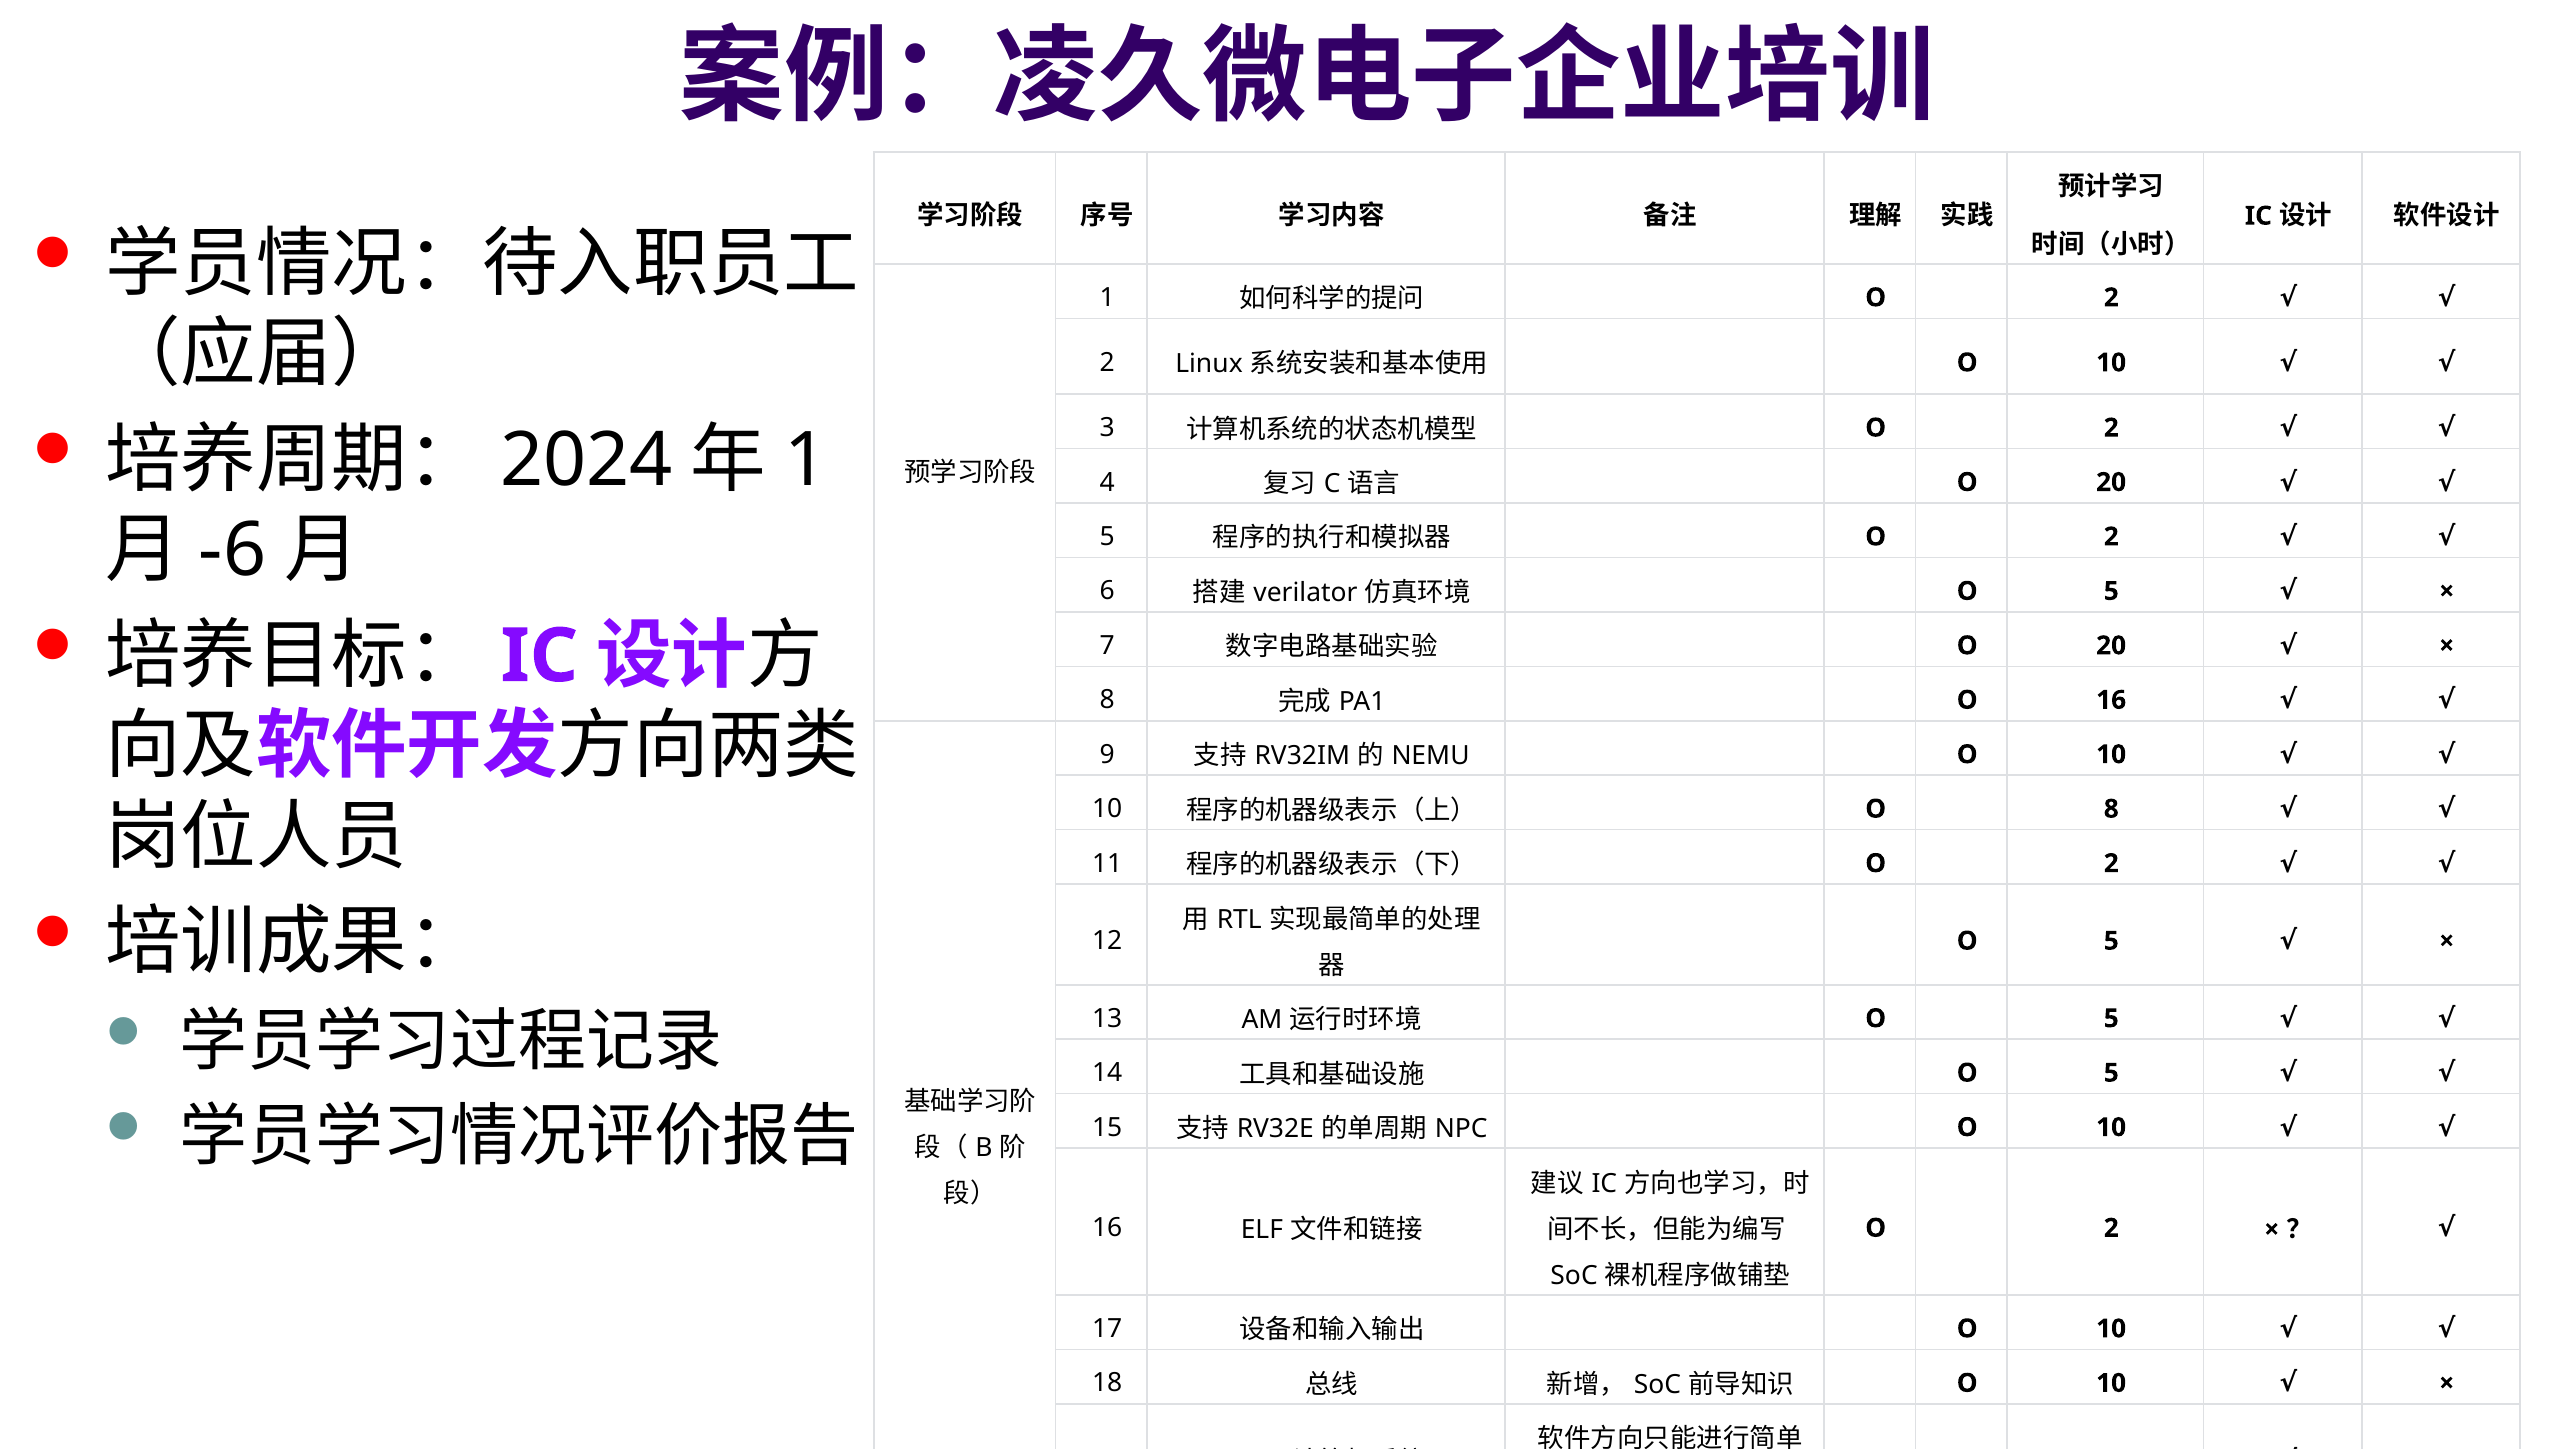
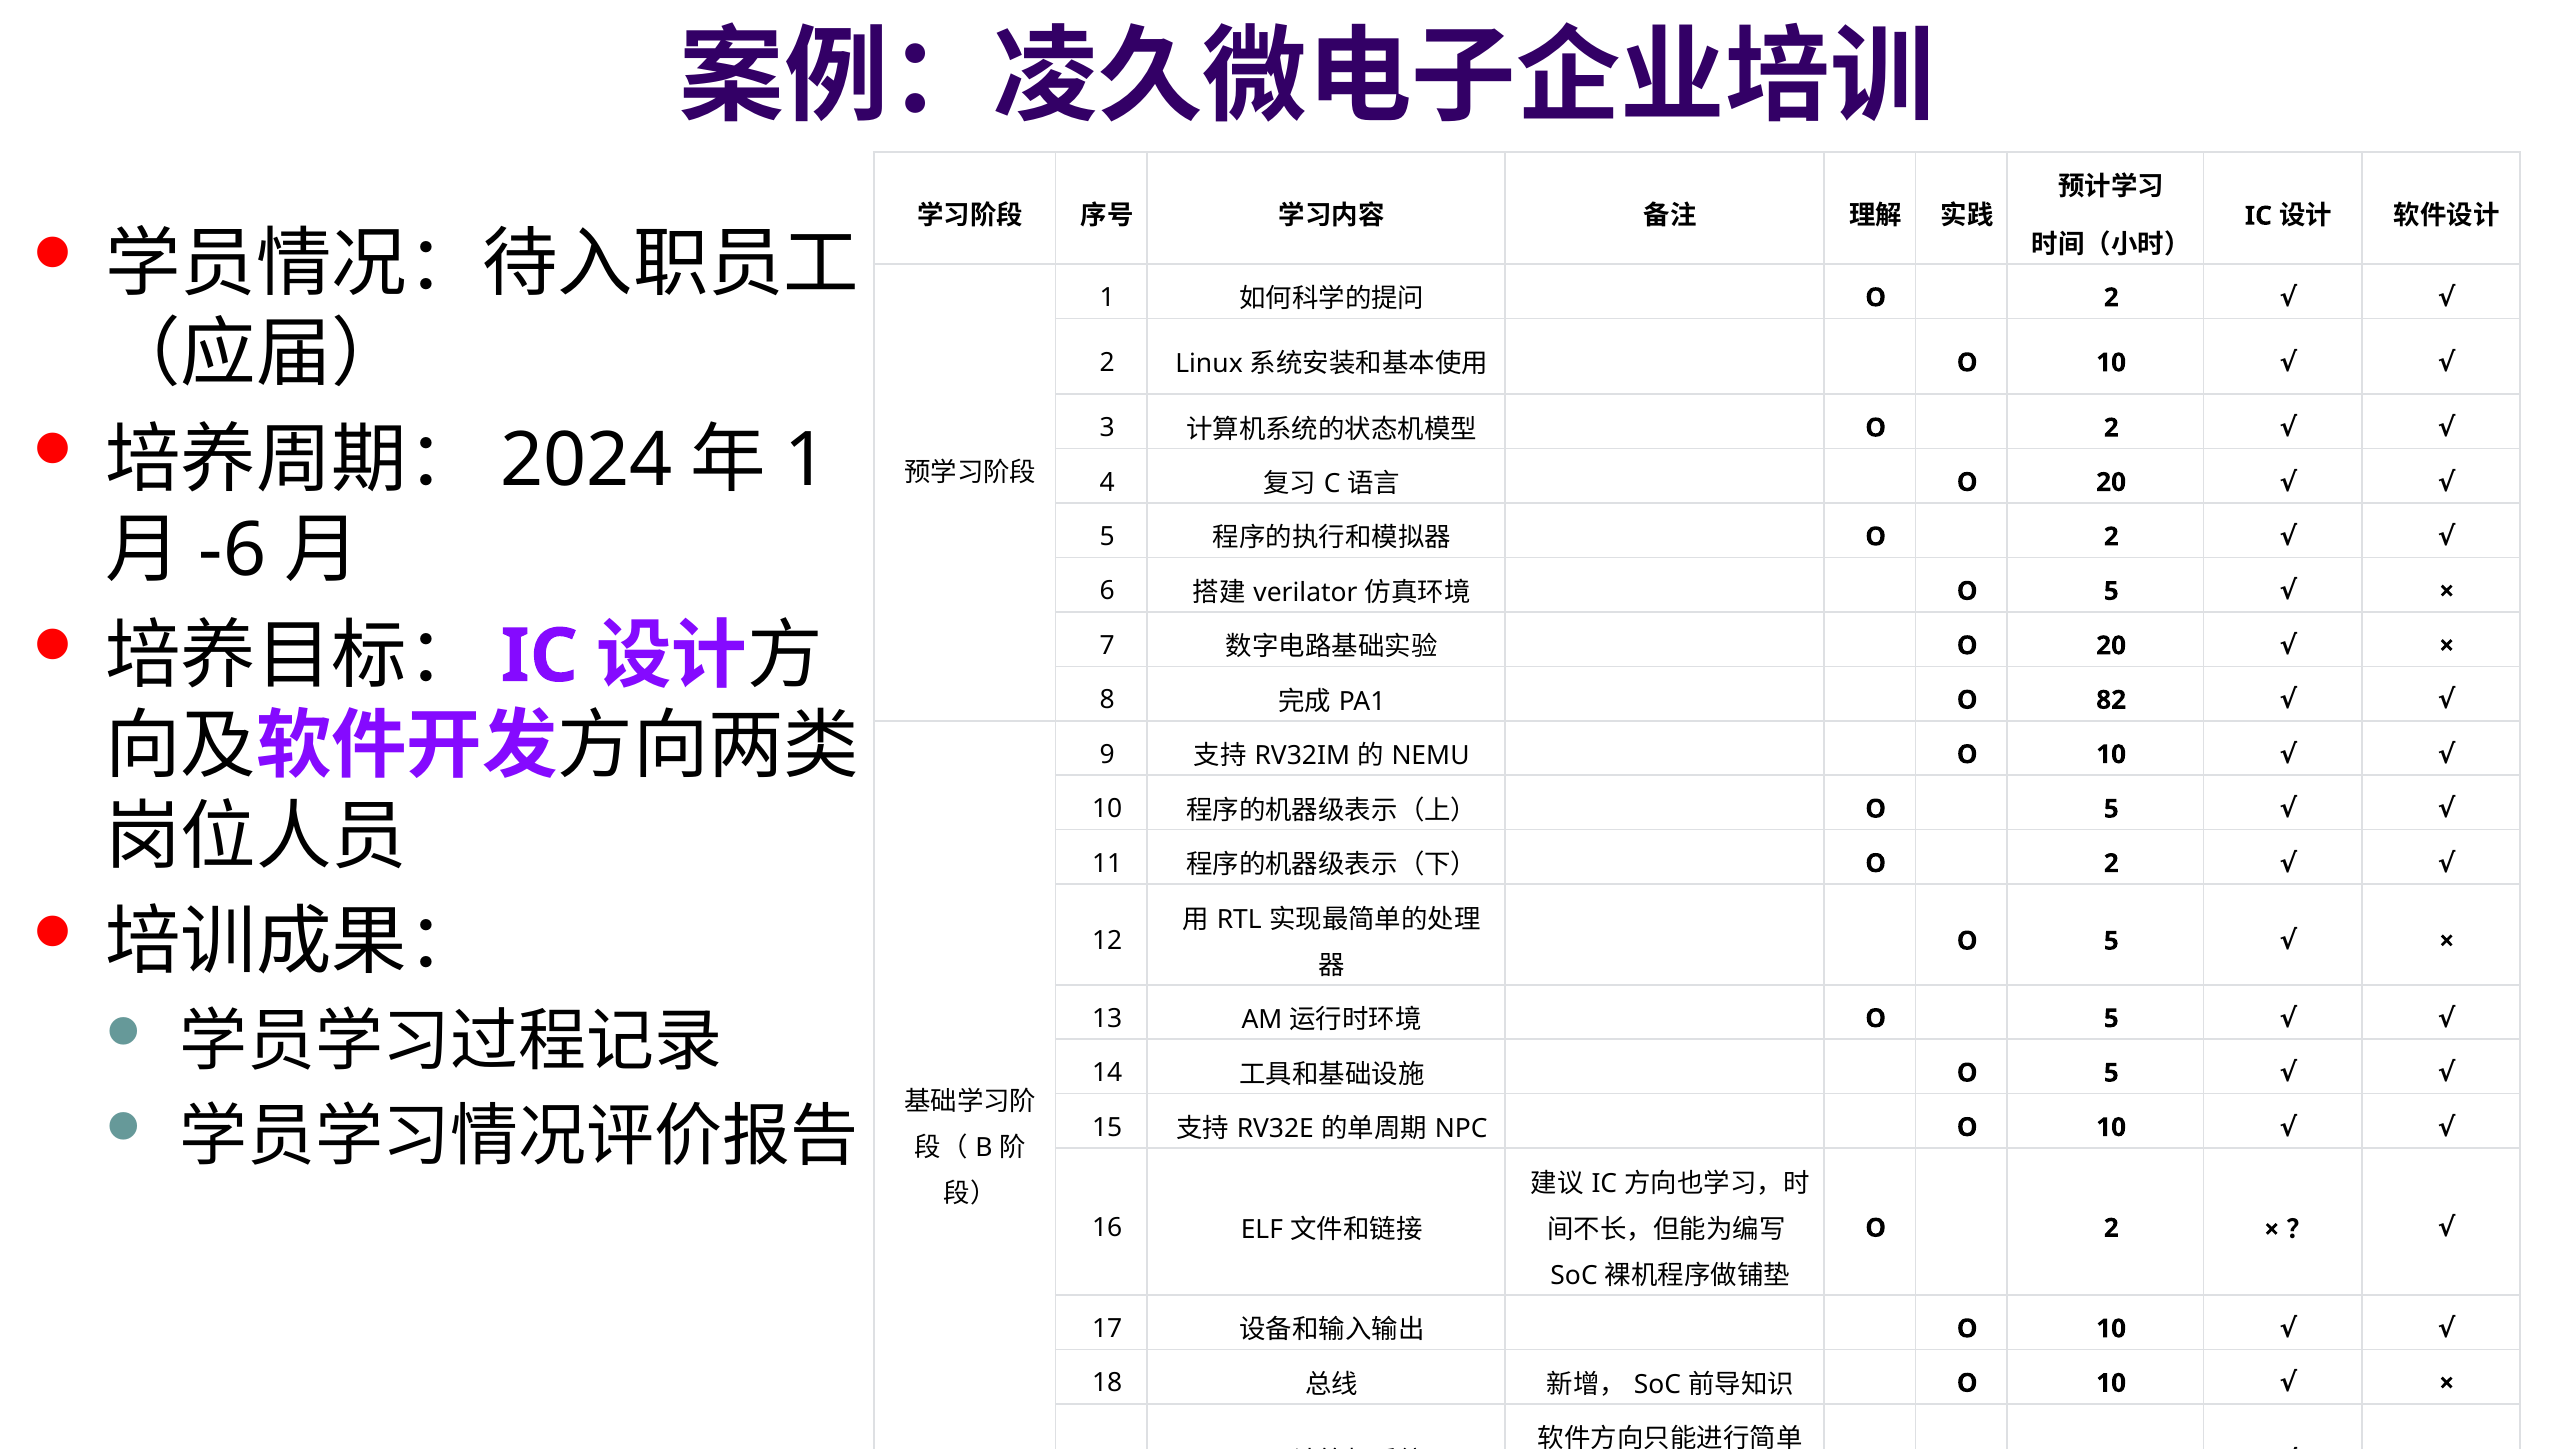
O 16: 16 -> 82 (2111, 700)
8: 8 -> 5 (2111, 809)
